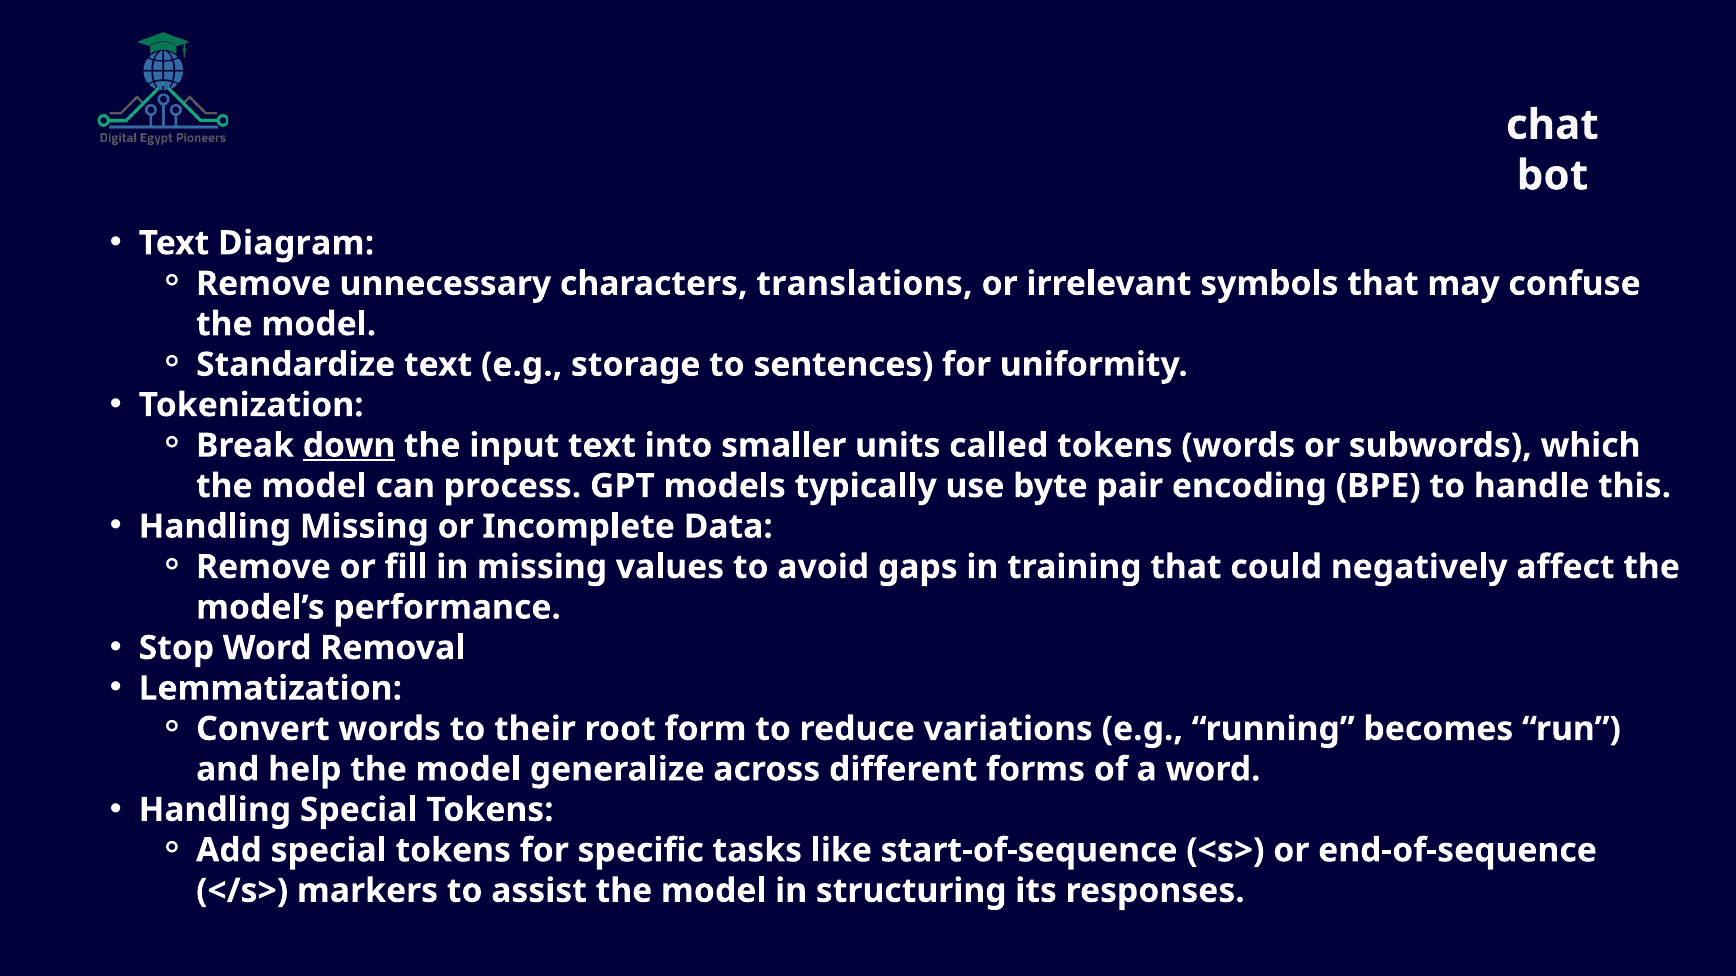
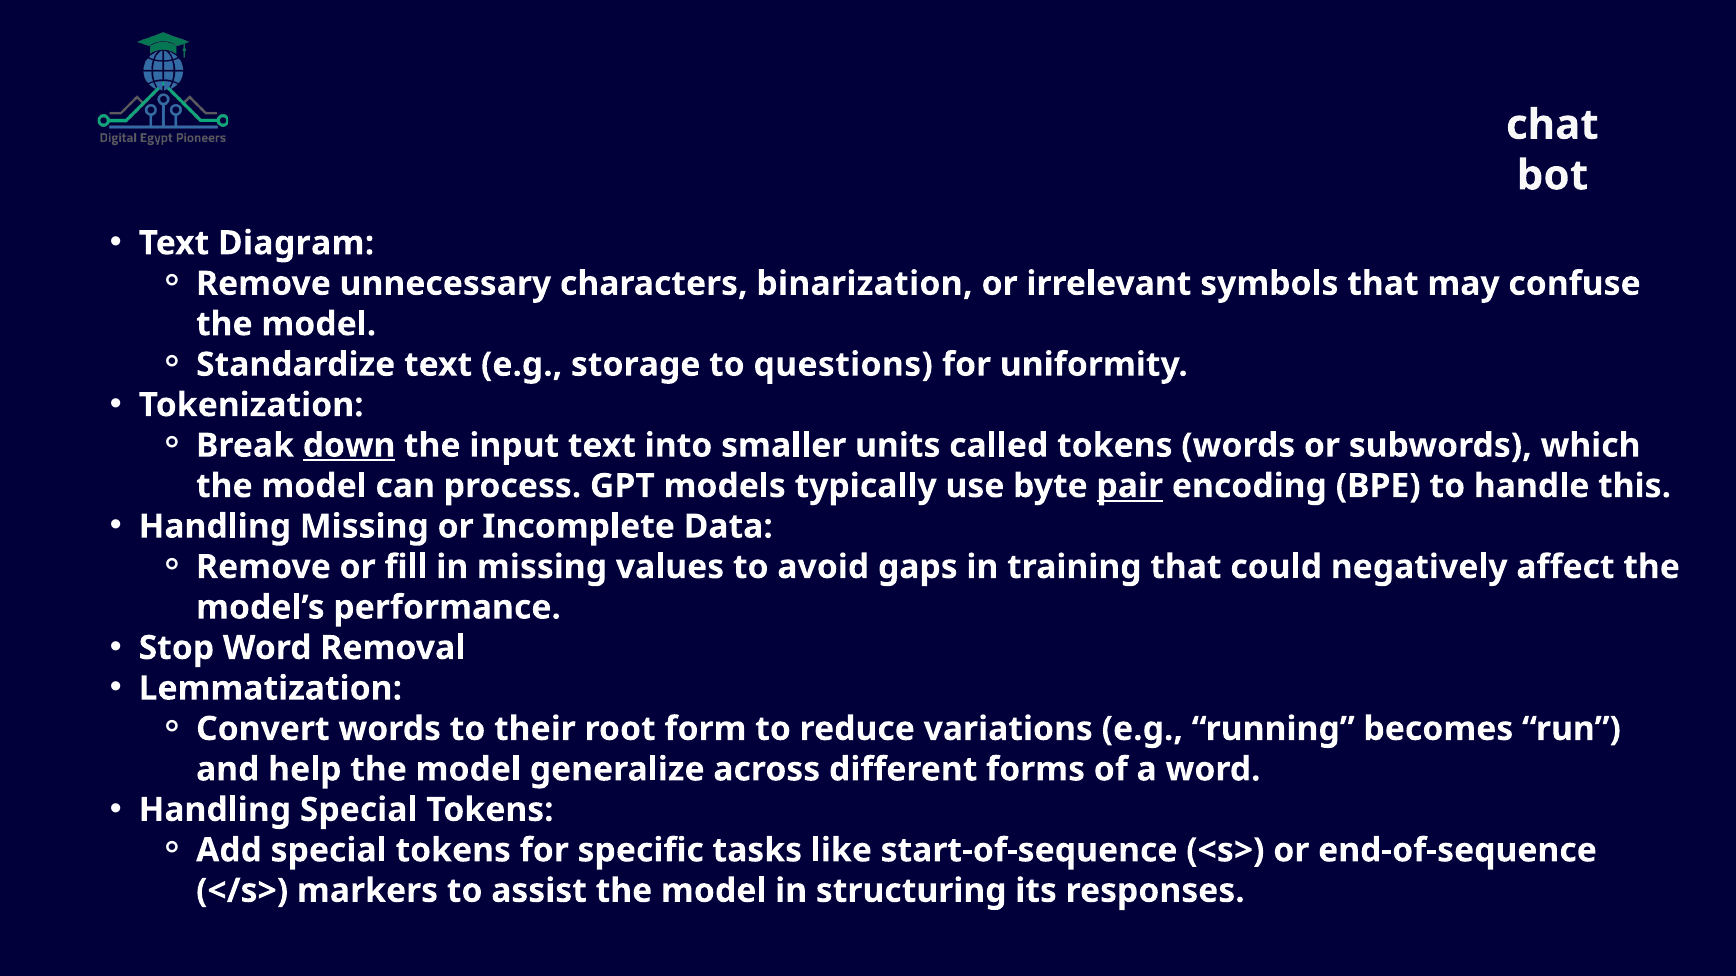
translations: translations -> binarization (864, 284)
sentences: sentences -> questions (843, 365)
pair underline: none -> present (1130, 486)
